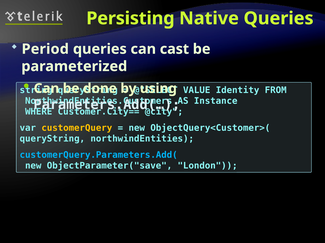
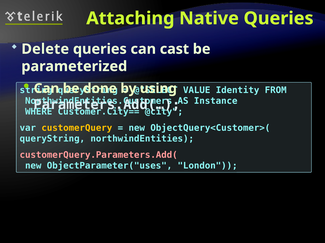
Persisting: Persisting -> Attaching (130, 18)
Period: Period -> Delete (45, 49)
customerQuery.Parameters.Add( colour: light blue -> pink (99, 155)
ObjectParameter("save: ObjectParameter("save -> ObjectParameter("uses (109, 166)
